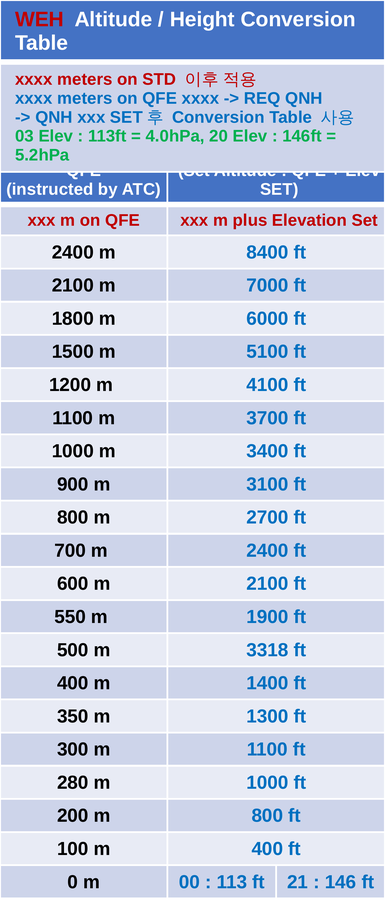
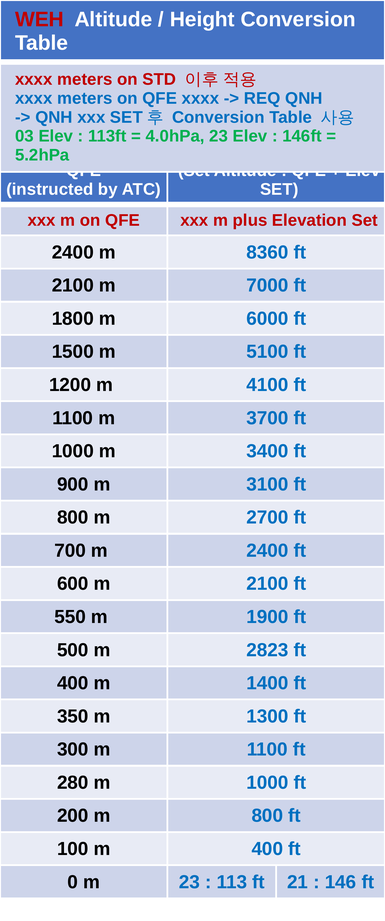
4.0hPa 20: 20 -> 23 (219, 136)
8400: 8400 -> 8360 (267, 252)
3318: 3318 -> 2823 (267, 650)
m 00: 00 -> 23 (189, 882)
